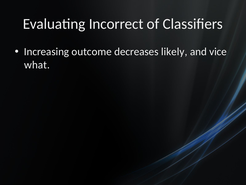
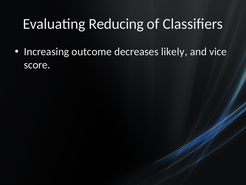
Incorrect: Incorrect -> Reducing (116, 24)
what: what -> score (37, 65)
